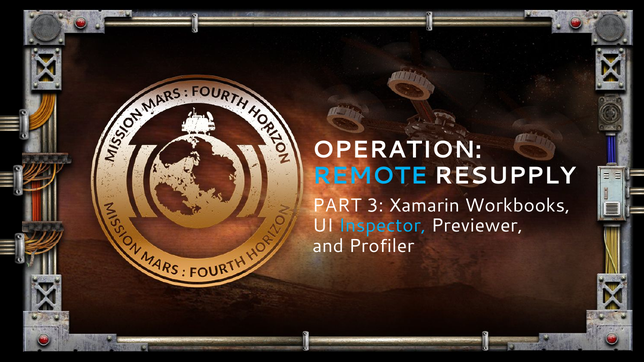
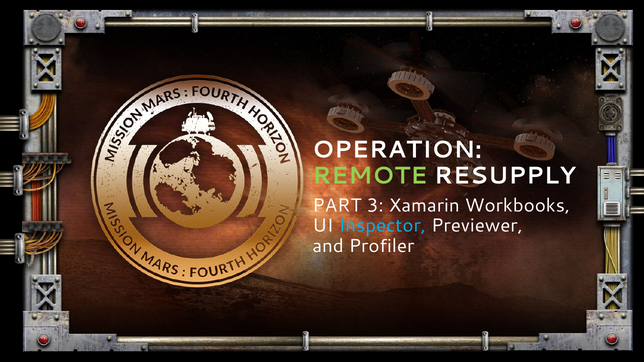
REMOTE colour: light blue -> light green (370, 176)
